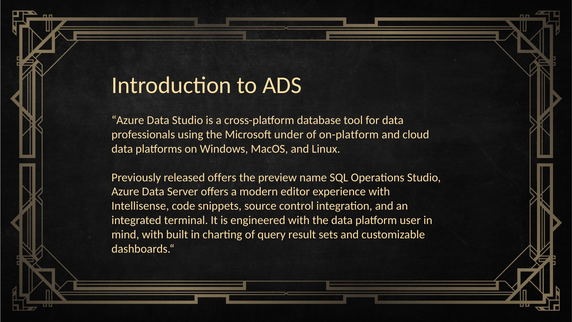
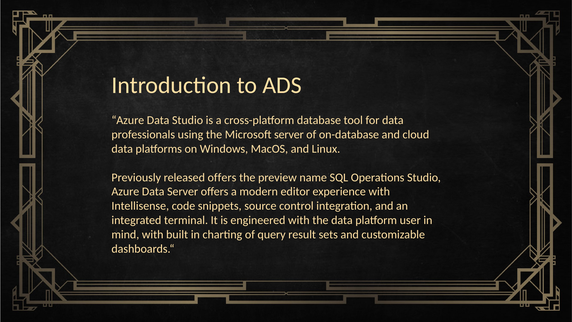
Microsoft under: under -> server (289, 134)
on-platform: on-platform -> on-database (349, 134)
